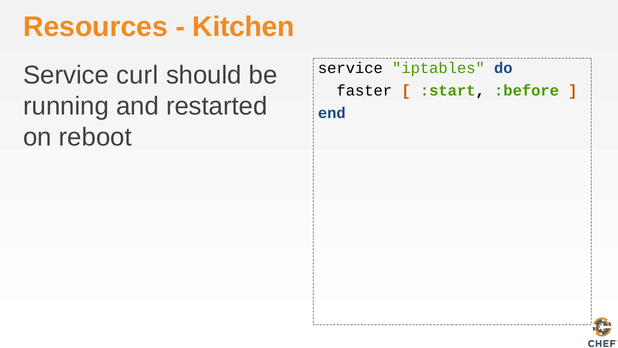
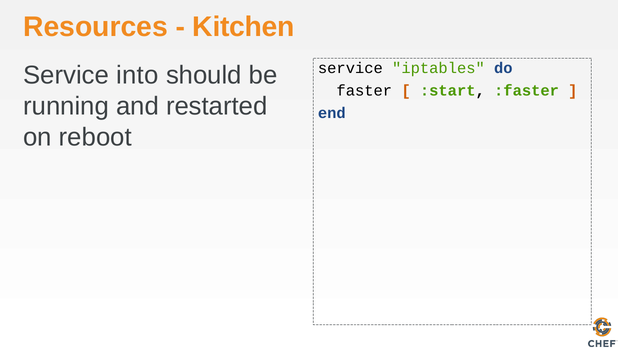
curl: curl -> into (137, 75)
:before: :before -> :faster (527, 91)
